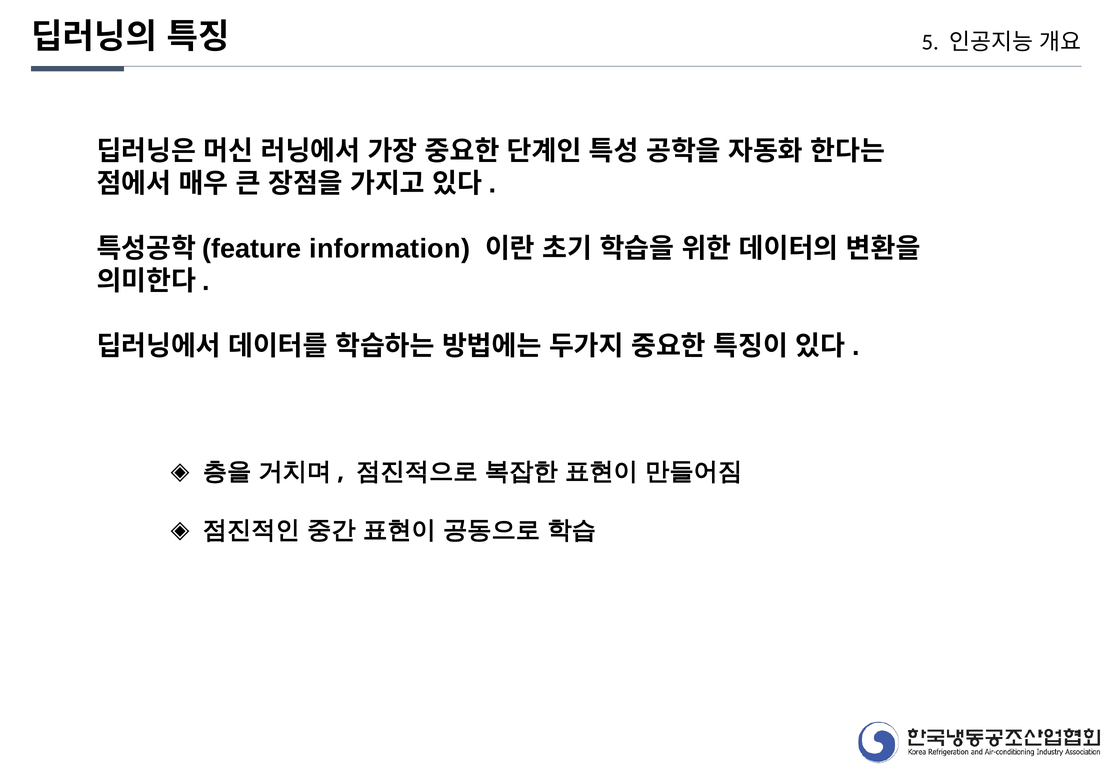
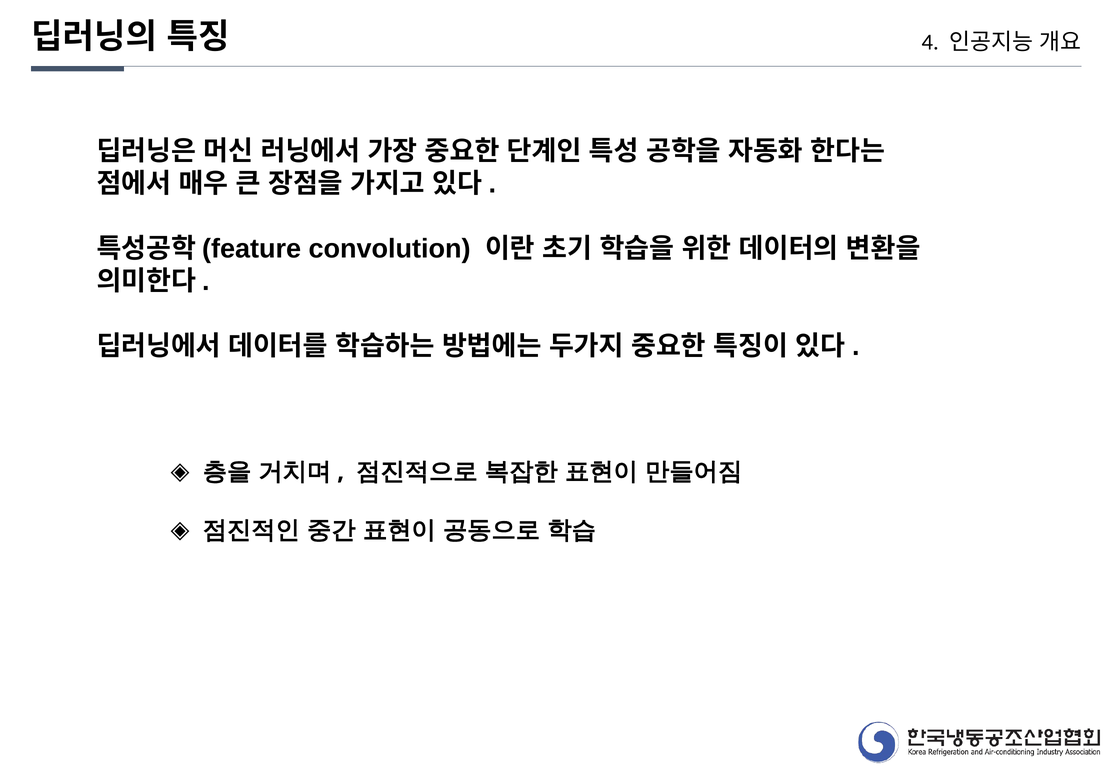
5: 5 -> 4 (930, 42)
information: information -> convolution (390, 249)
